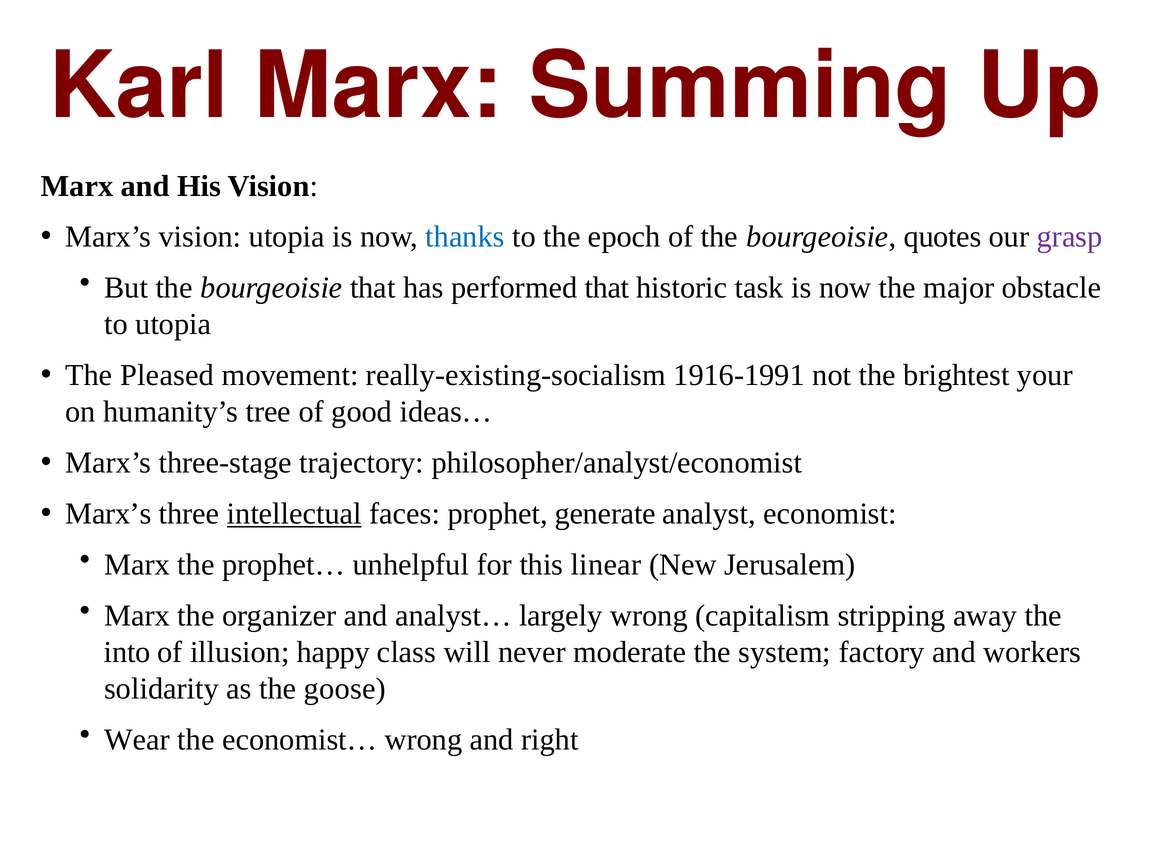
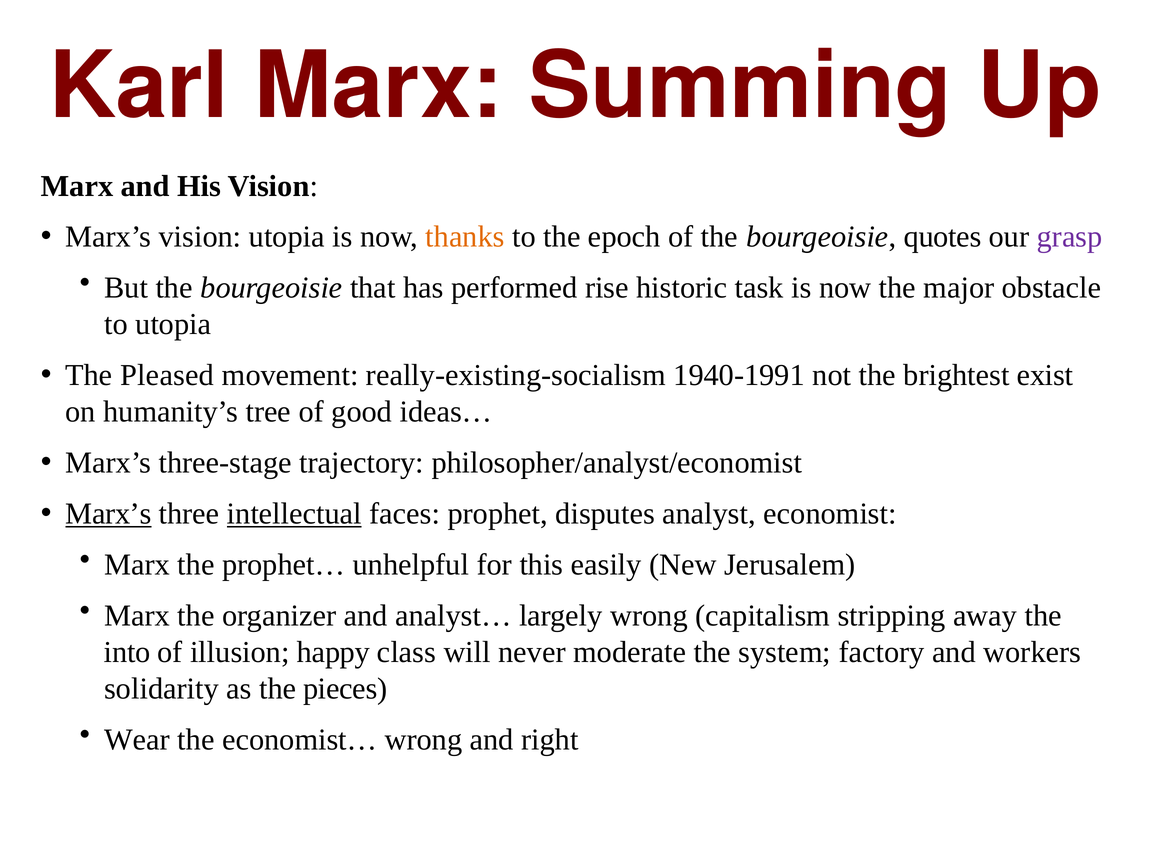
thanks colour: blue -> orange (465, 237)
performed that: that -> rise (607, 288)
1916-1991: 1916-1991 -> 1940-1991 (739, 375)
your: your -> exist (1045, 375)
Marx’s underline: none -> present (108, 514)
generate: generate -> disputes (605, 514)
linear: linear -> easily (606, 565)
goose: goose -> pieces (345, 688)
